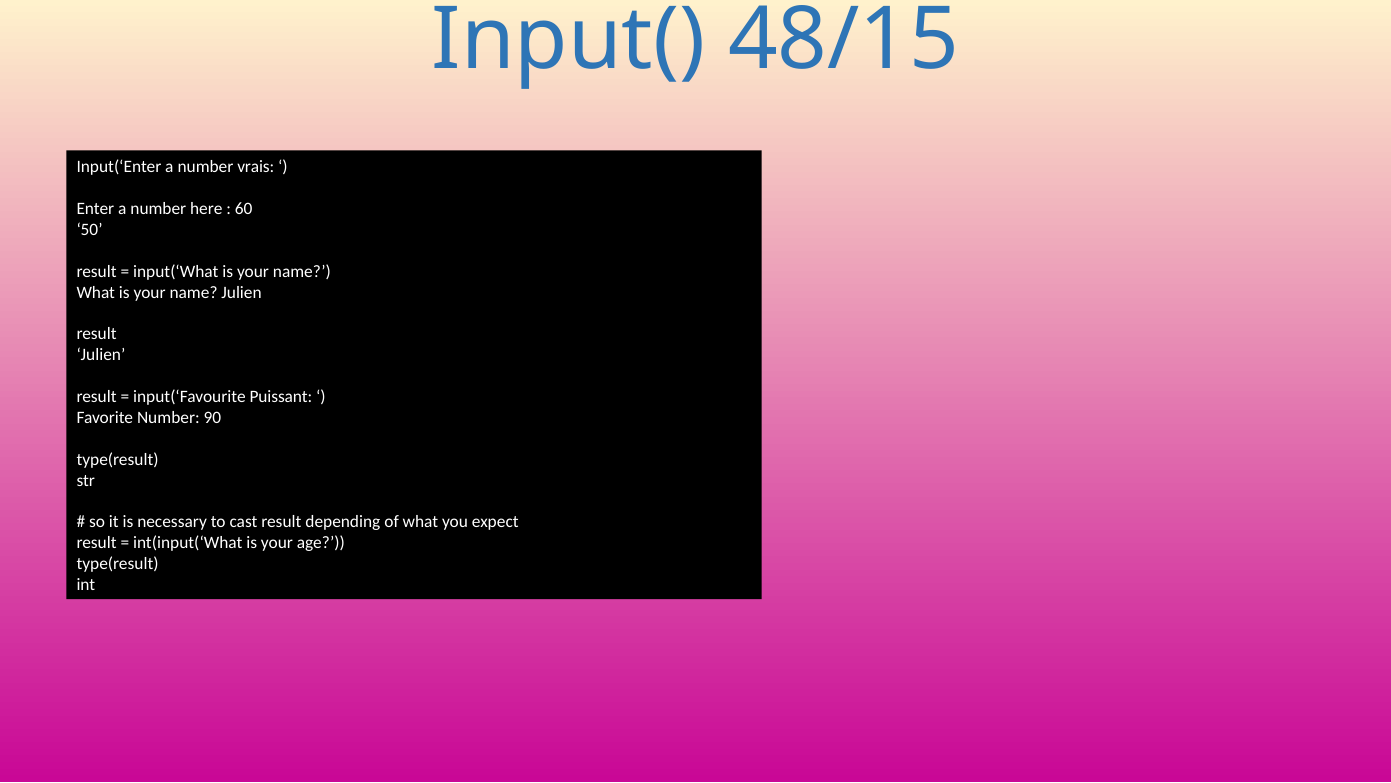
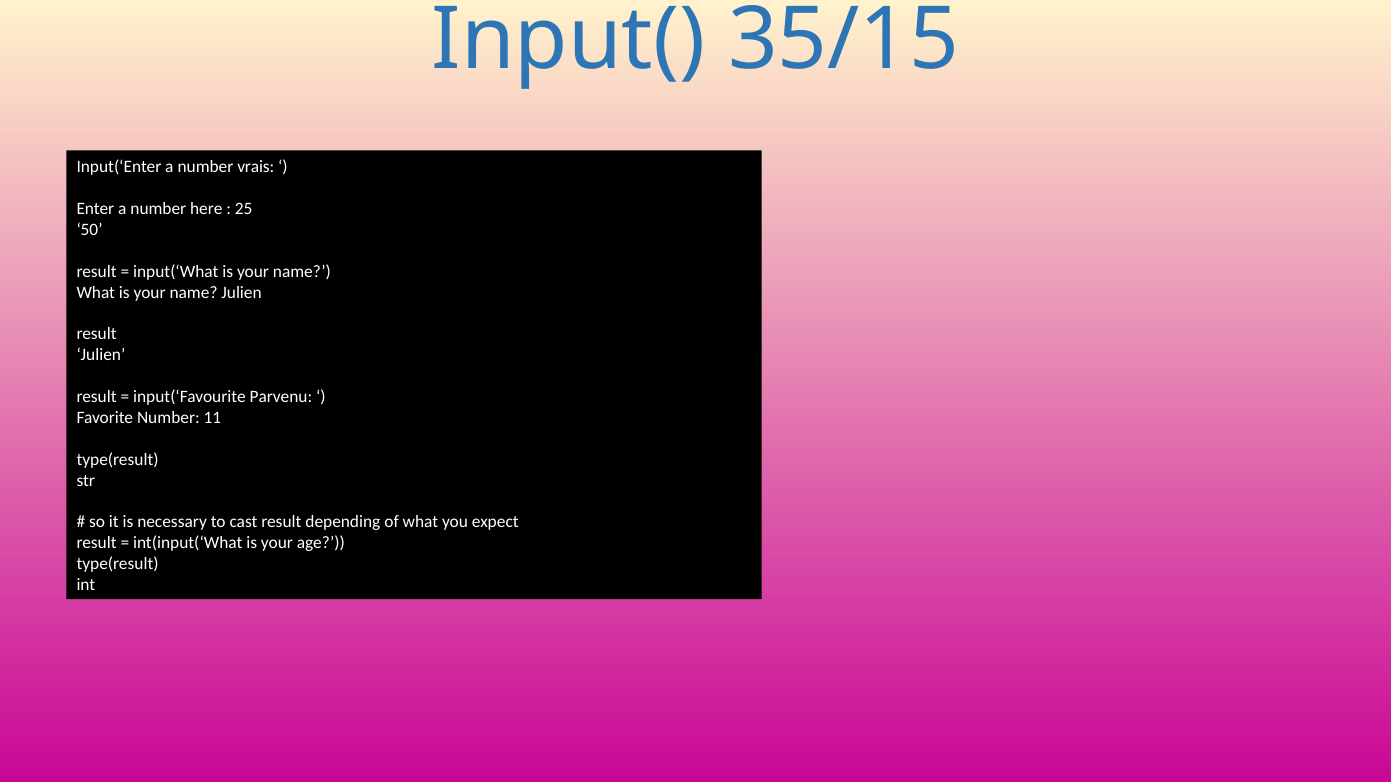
48/15: 48/15 -> 35/15 (844, 40)
60: 60 -> 25 (244, 209)
Puissant: Puissant -> Parvenu (281, 397)
90: 90 -> 11 (212, 417)
